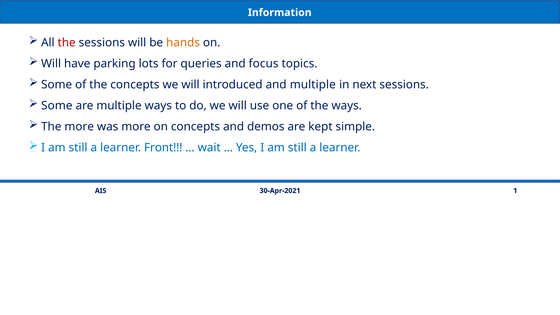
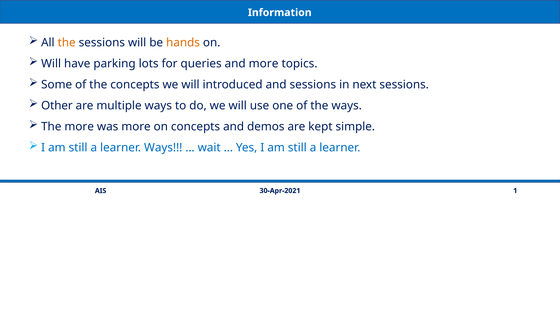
the colour: red -> orange (67, 42)
and focus: focus -> more (264, 63)
and multiple: multiple -> sessions (313, 84)
Some: Some -> Other (57, 105)
learner Front: Front -> Ways (163, 147)
